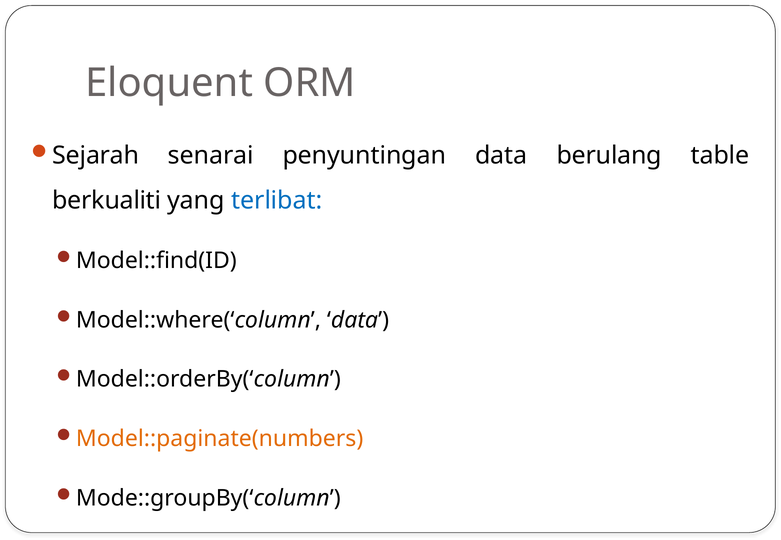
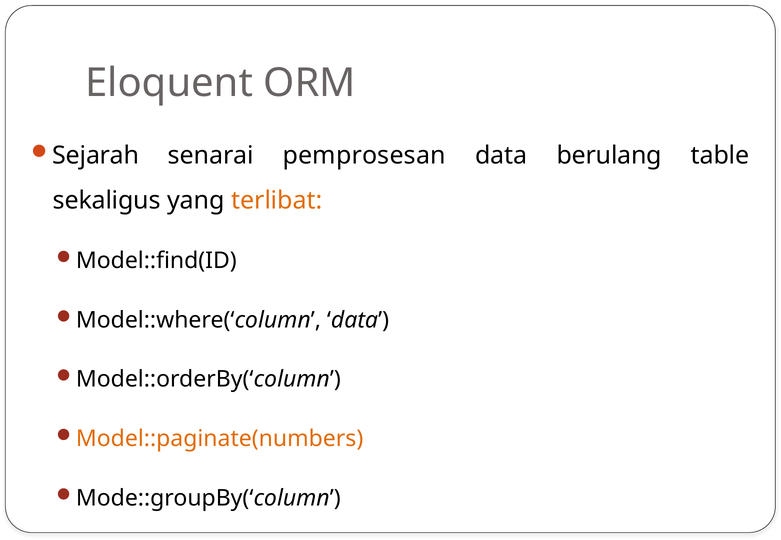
penyuntingan: penyuntingan -> pemprosesan (364, 155)
berkualiti: berkualiti -> sekaligus (107, 201)
terlibat colour: blue -> orange (277, 201)
